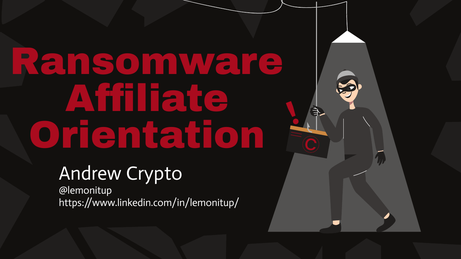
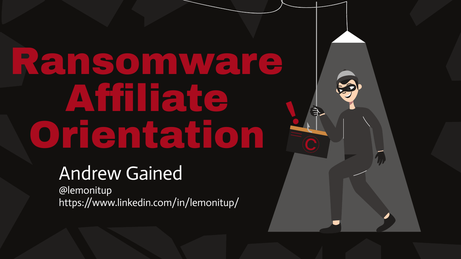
Crypto: Crypto -> Gained (154, 174)
